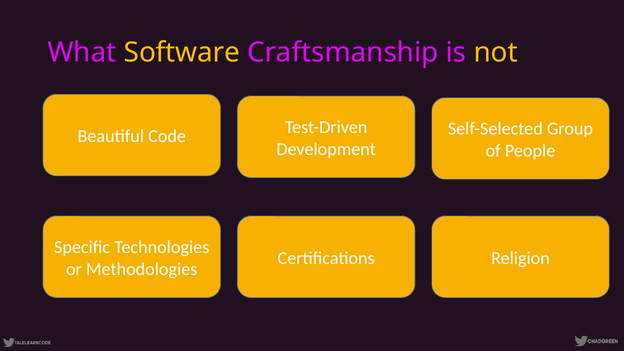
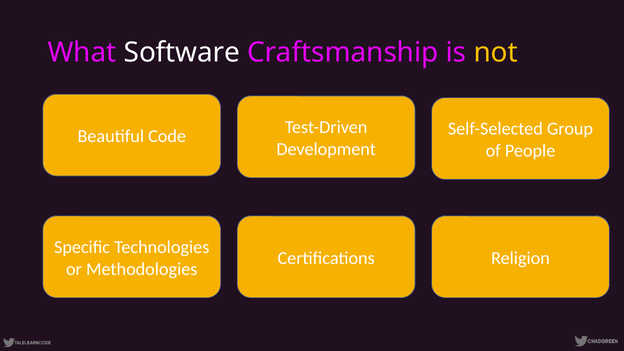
Software colour: yellow -> white (182, 52)
